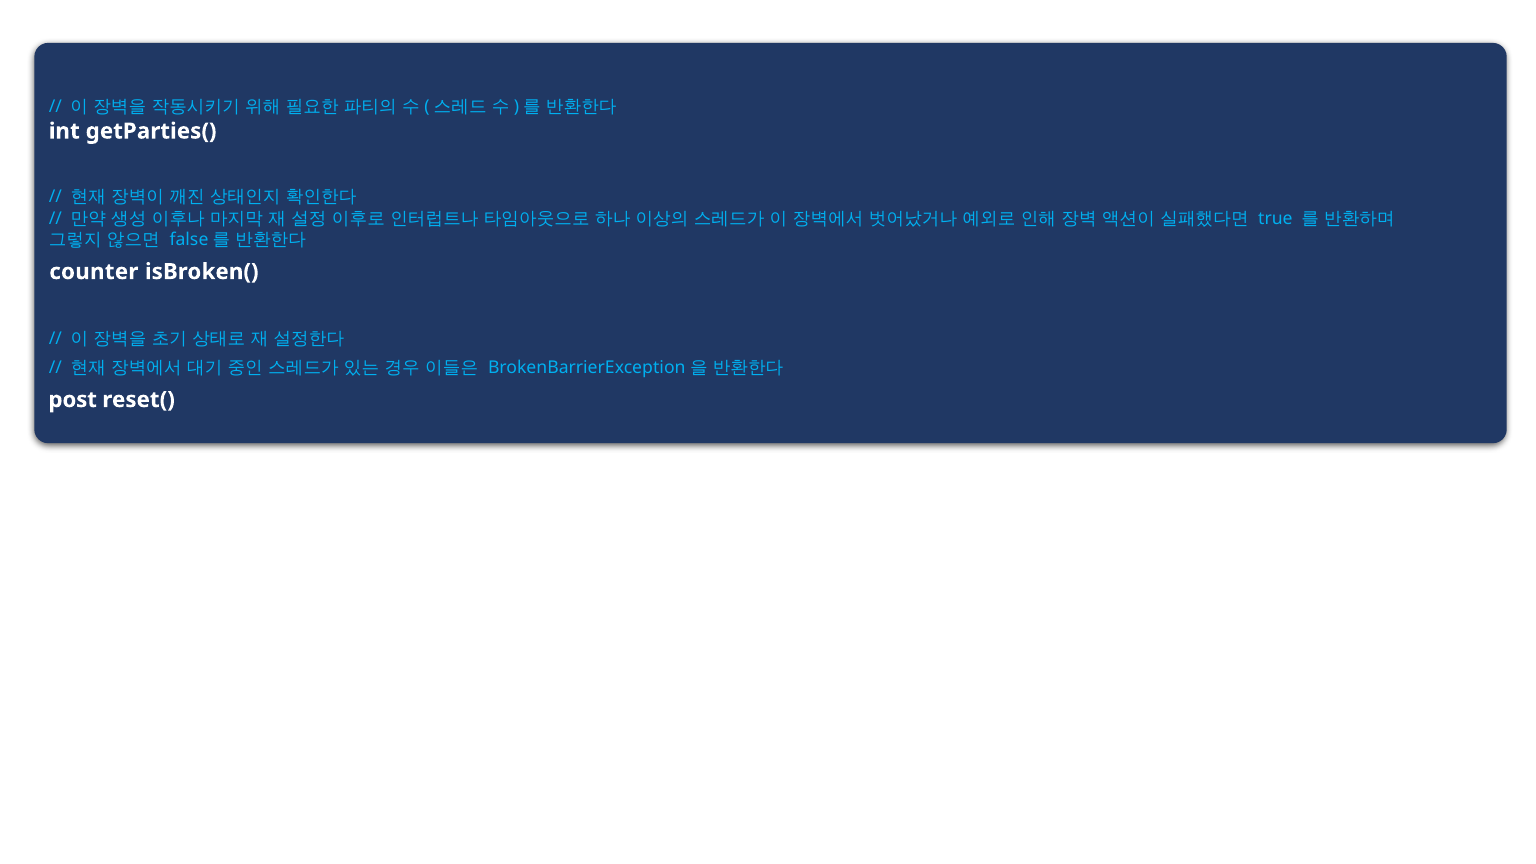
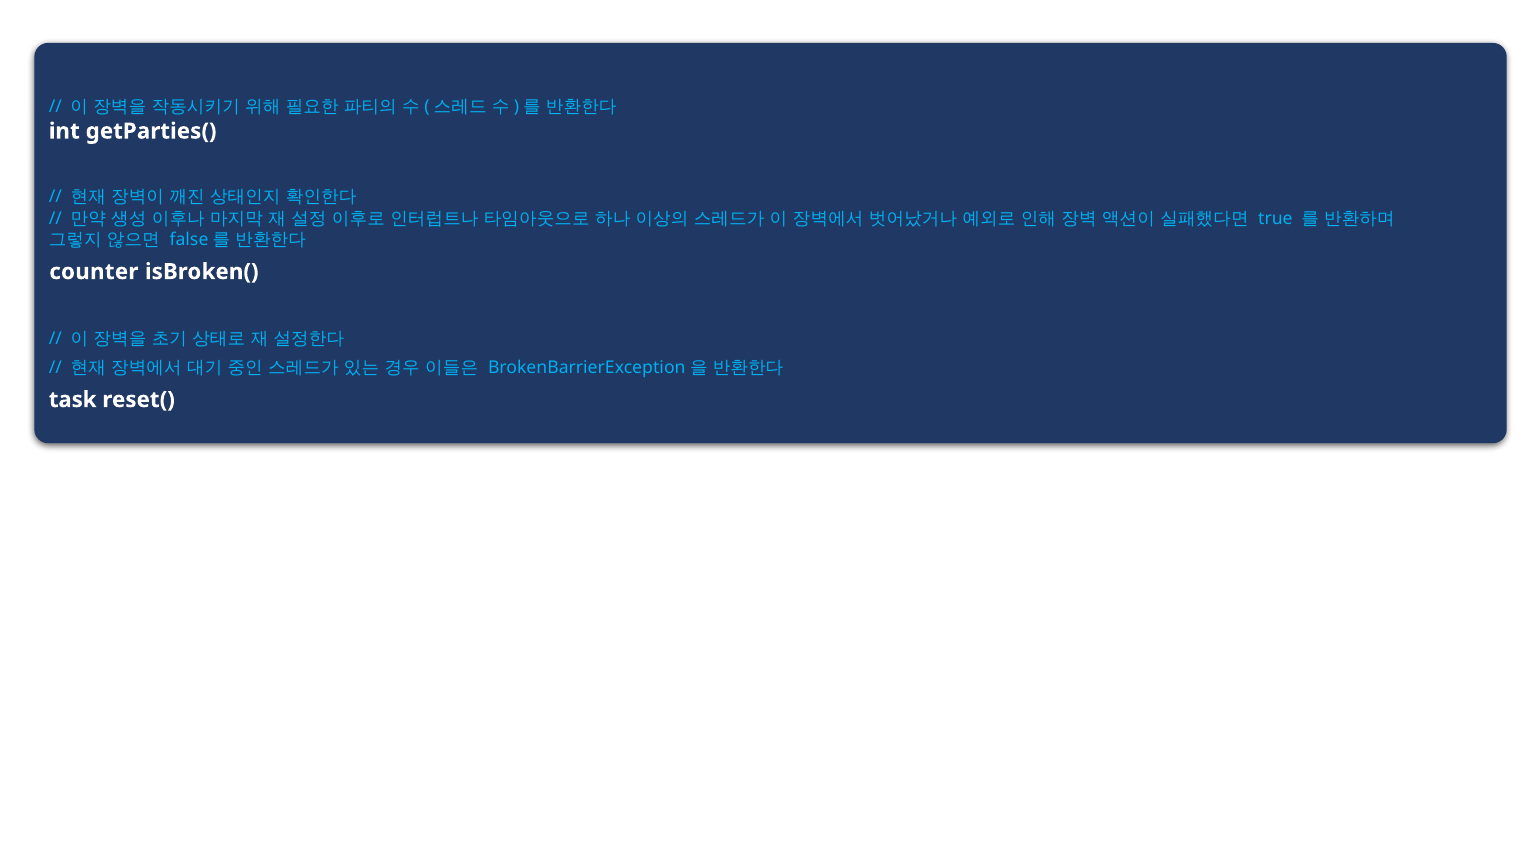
post: post -> task (73, 400)
